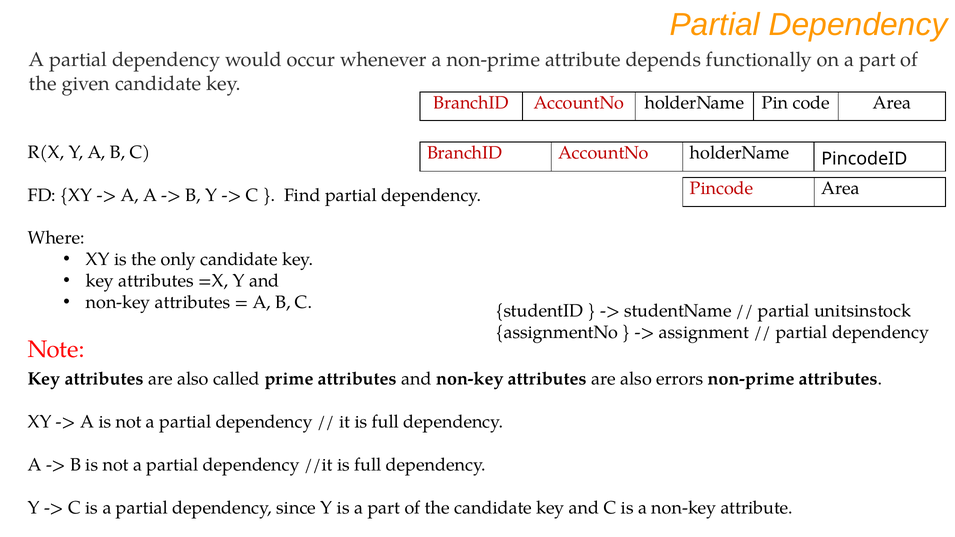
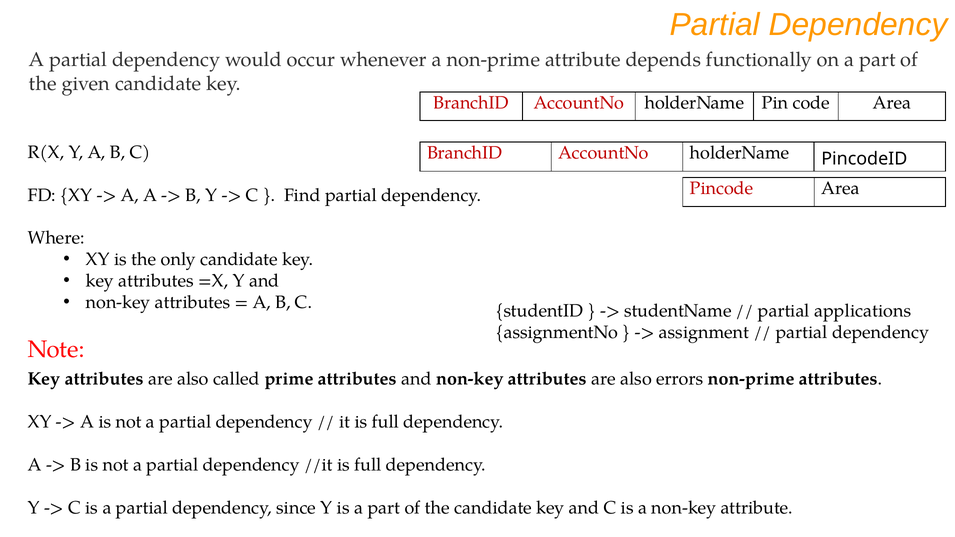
unitsinstock: unitsinstock -> applications (863, 311)
